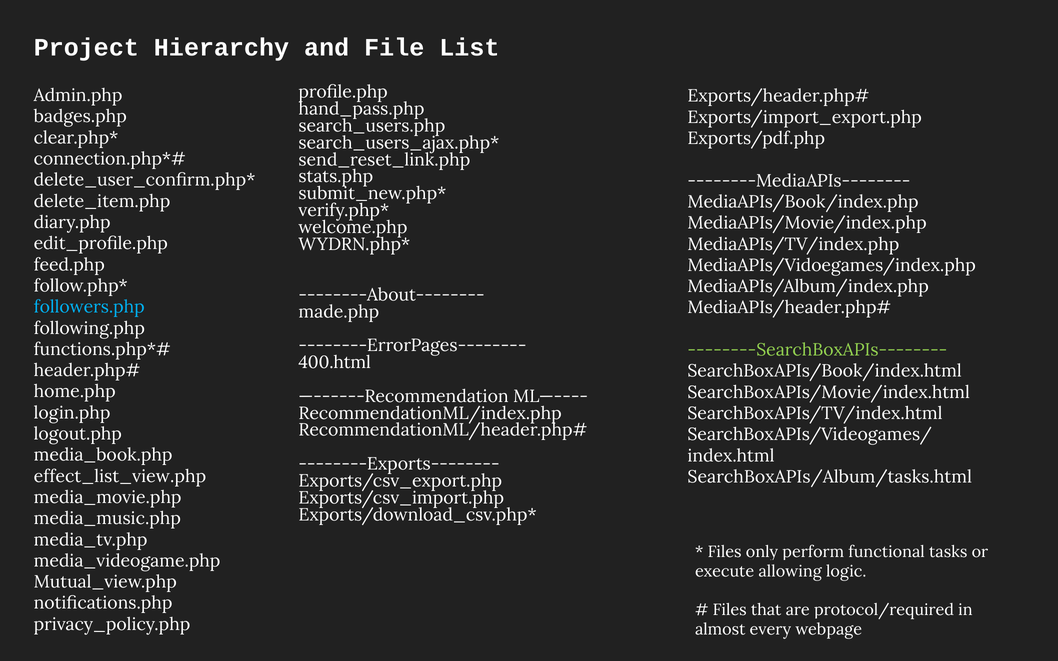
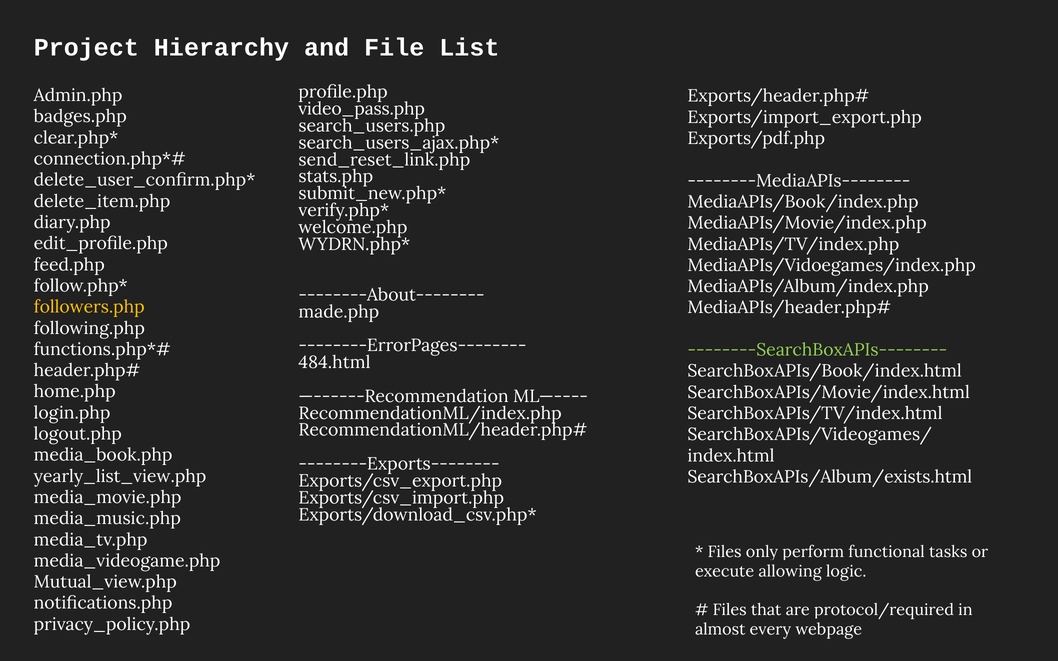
hand_pass.php: hand_pass.php -> video_pass.php (362, 109)
followers.php colour: light blue -> yellow (89, 307)
400.html: 400.html -> 484.html (334, 363)
effect_list_view.php: effect_list_view.php -> yearly_list_view.php (120, 476)
SearchBoxAPIs/Album/tasks.html: SearchBoxAPIs/Album/tasks.html -> SearchBoxAPIs/Album/exists.html (830, 477)
